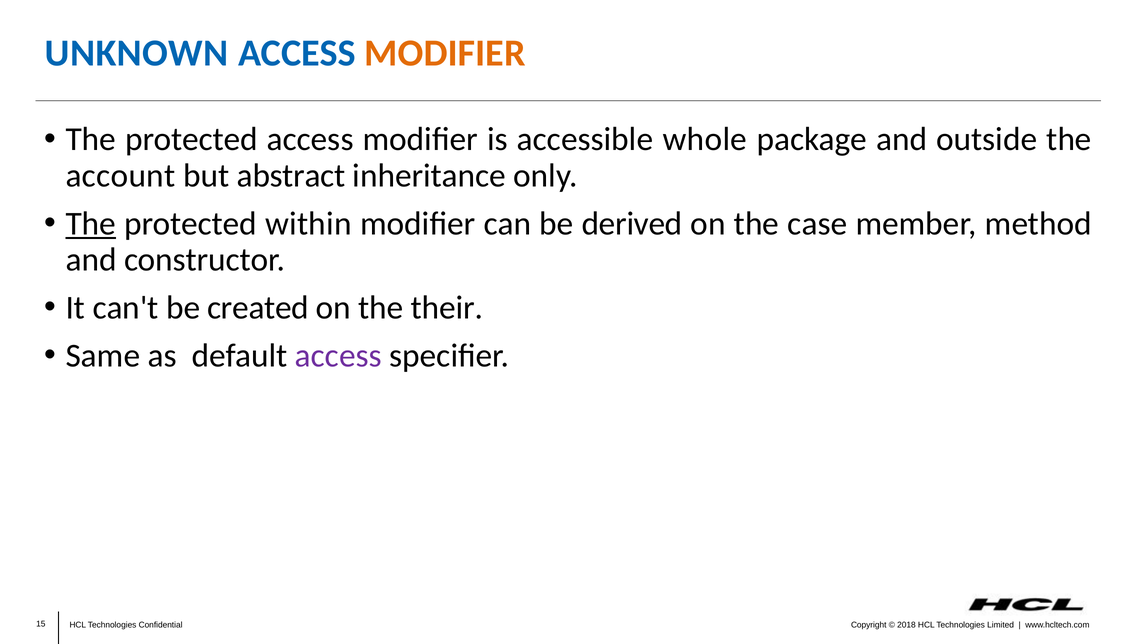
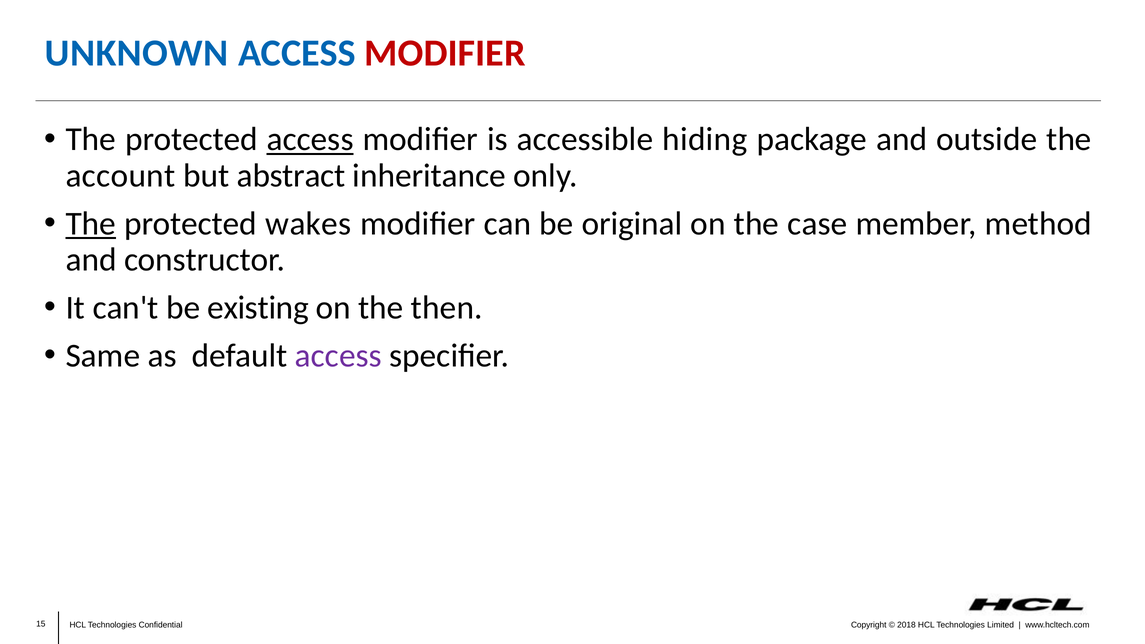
MODIFIER colour: orange -> red (445, 53)
access underline: none -> present (310, 139)
whole: whole -> hiding (705, 139)
within: within -> wakes (308, 224)
derived: derived -> original (632, 224)
created: created -> existing (258, 308)
their: their -> then (447, 308)
